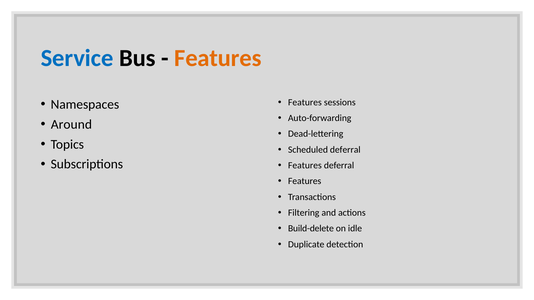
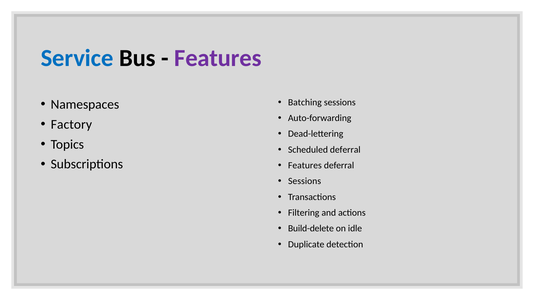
Features colour: orange -> purple (218, 58)
Features: Features -> Batching (305, 102)
Around: Around -> Factory (71, 124)
Features: Features -> Sessions (305, 181)
